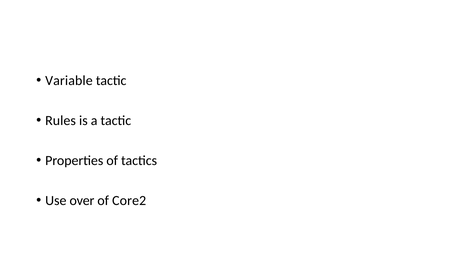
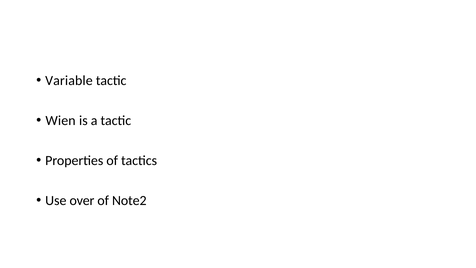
Rules: Rules -> Wien (61, 120)
Core2: Core2 -> Note2 (129, 200)
